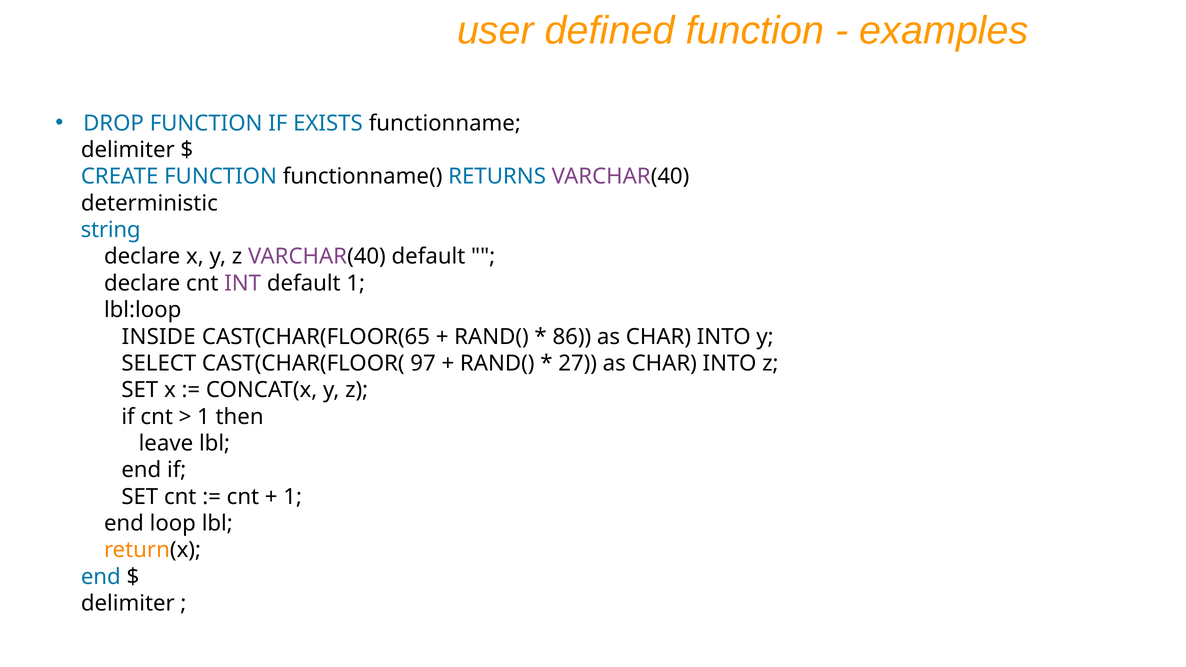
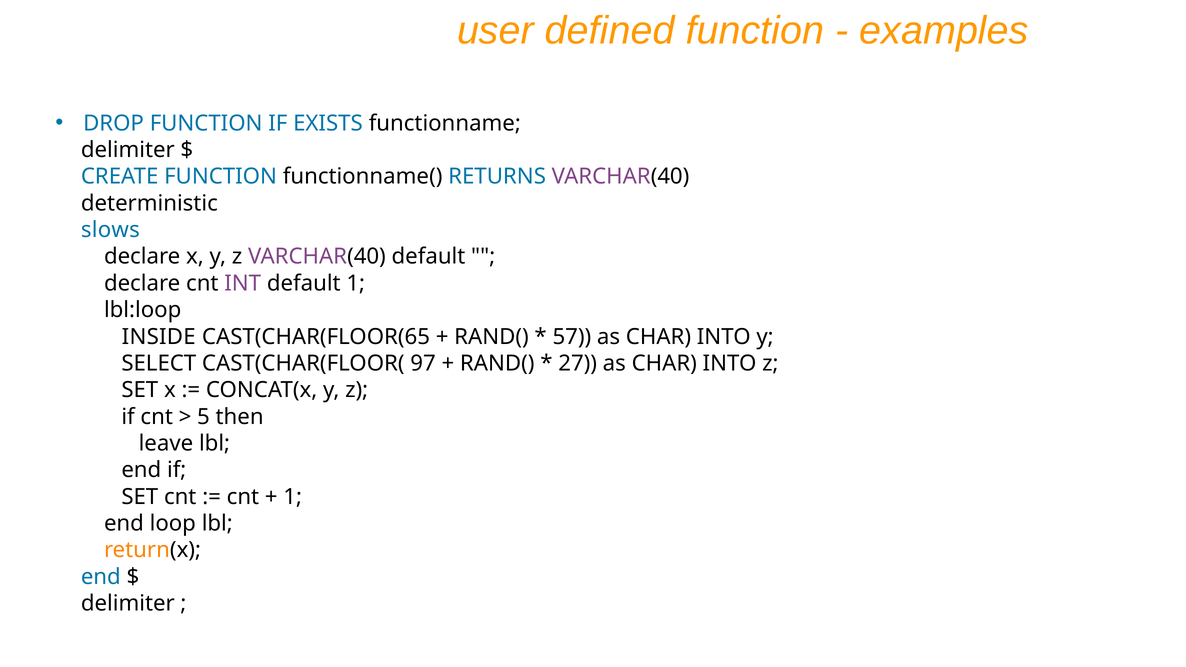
string: string -> slows (110, 230)
86: 86 -> 57 (572, 337)
1: 1 -> 5 (203, 417)
